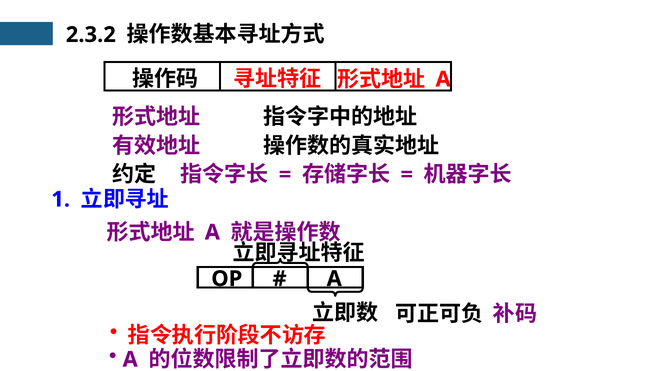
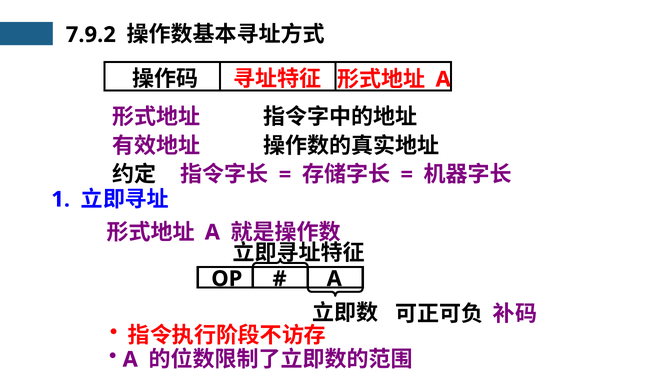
2.3.2: 2.3.2 -> 7.9.2 (91, 35)
